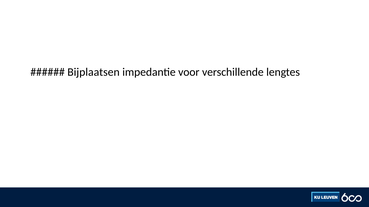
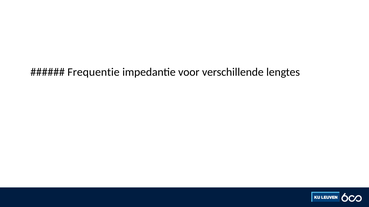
Bijplaatsen: Bijplaatsen -> Frequentie (94, 72)
